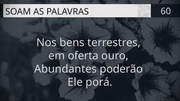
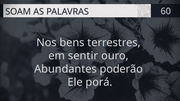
oferta: oferta -> sentir (83, 56)
